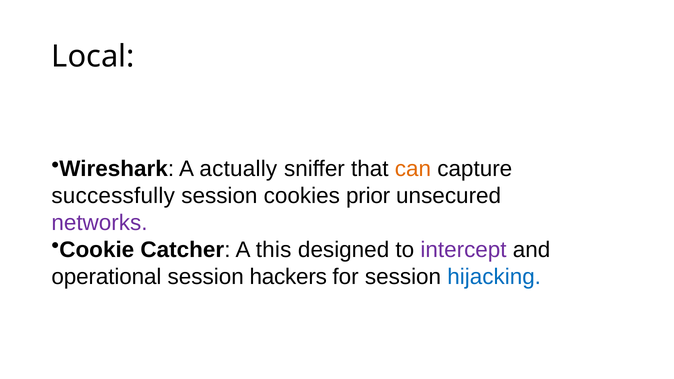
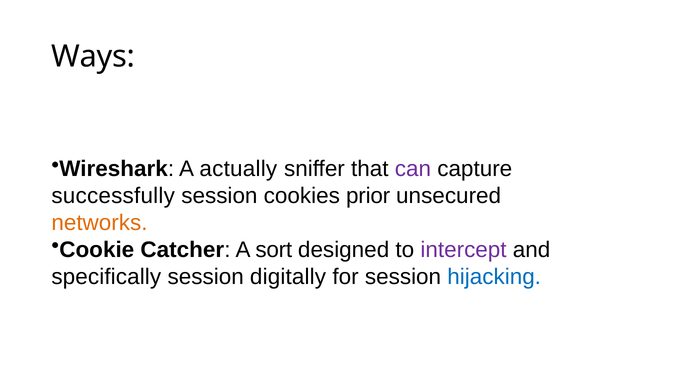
Local: Local -> Ways (93, 57)
can colour: orange -> purple (413, 169)
networks colour: purple -> orange (99, 223)
this: this -> sort (274, 250)
operational: operational -> specifically (106, 277)
hackers: hackers -> digitally (288, 277)
